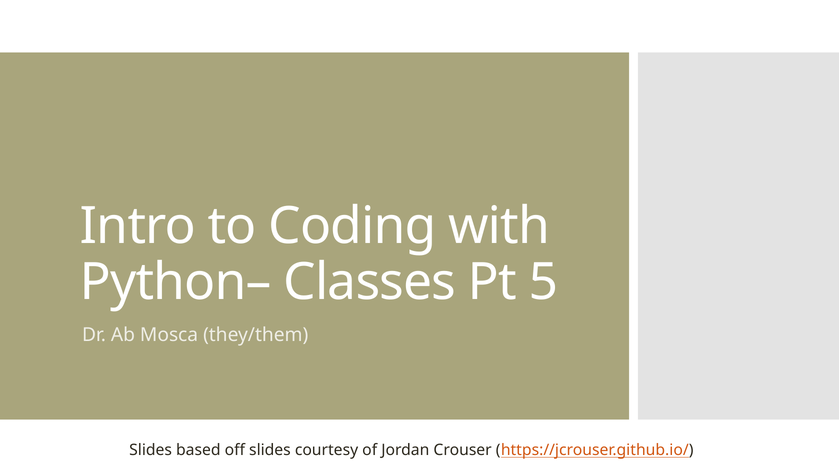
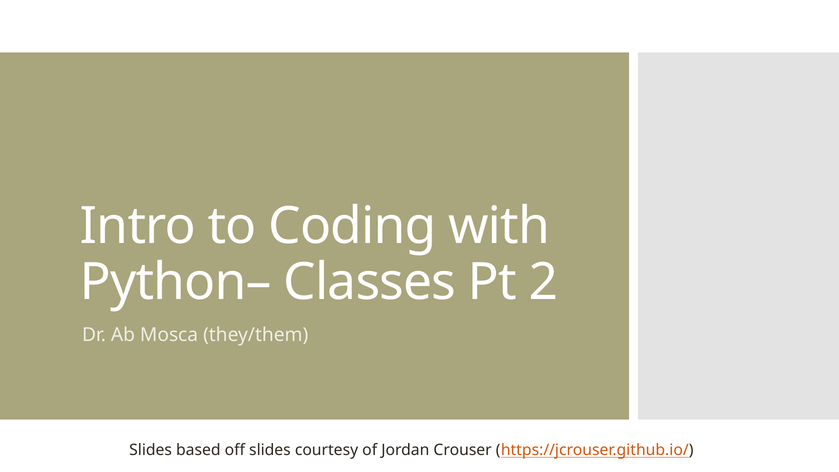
5: 5 -> 2 (543, 282)
